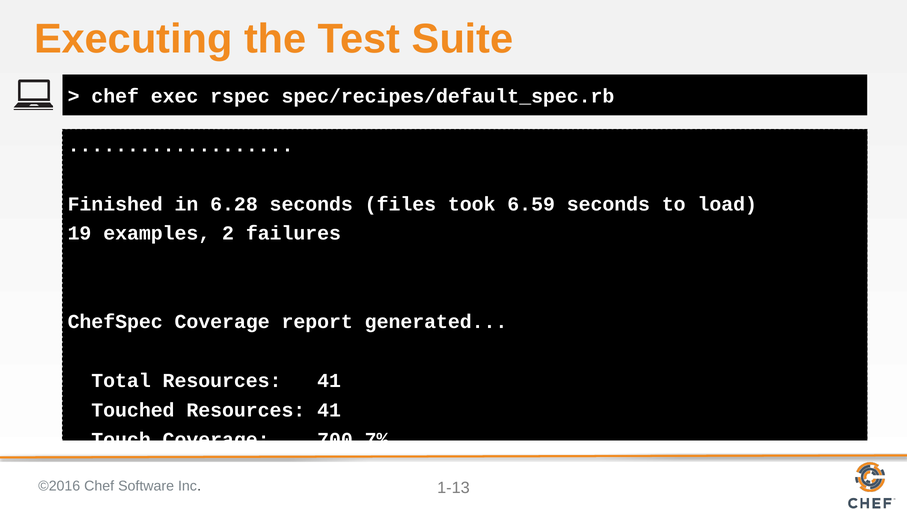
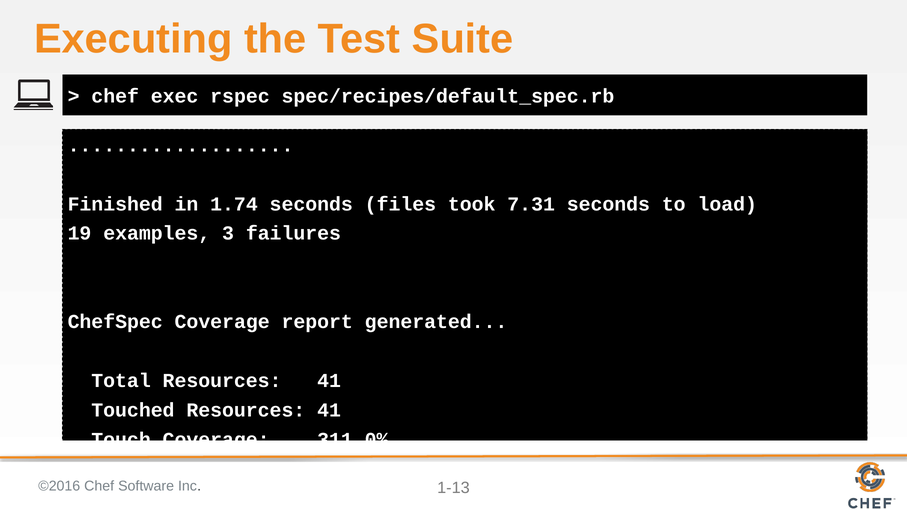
6.28: 6.28 -> 1.74 (234, 204)
6.59: 6.59 -> 7.31 (531, 204)
2: 2 -> 3 (228, 234)
700.7%: 700.7% -> 311.0% (353, 440)
